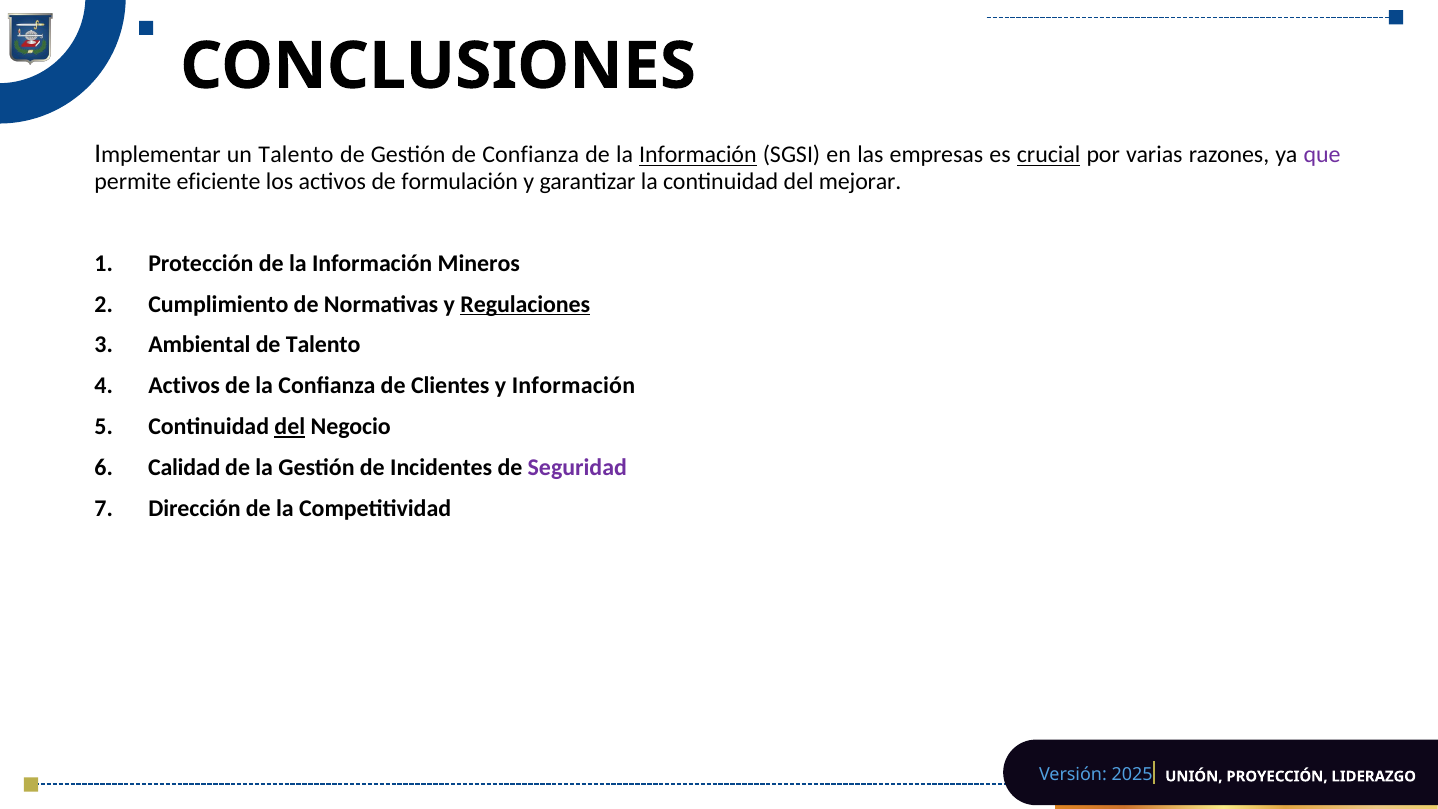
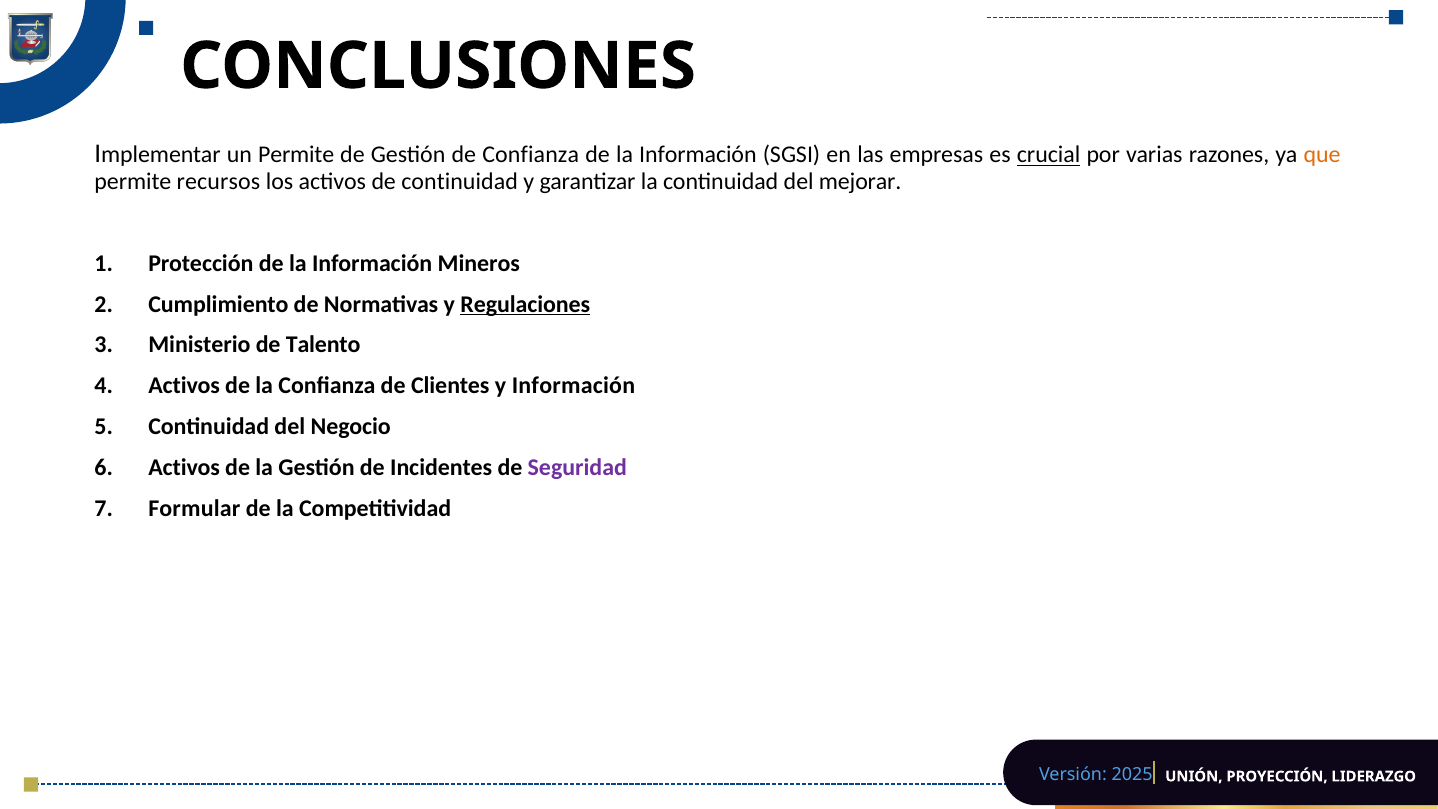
un Talento: Talento -> Permite (296, 155)
Información underline: present -> none (698, 155)
que colour: purple -> orange (1322, 155)
eficiente: eficiente -> recursos (218, 182)
de formulación: formulación -> continuidad (460, 182)
Ambiental: Ambiental -> Ministerio (199, 345)
del underline: present -> none (290, 427)
Calidad: Calidad -> Activos (184, 467)
Dirección: Dirección -> Formular (194, 508)
